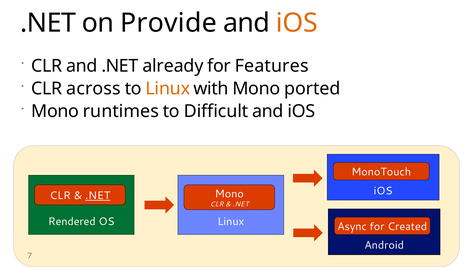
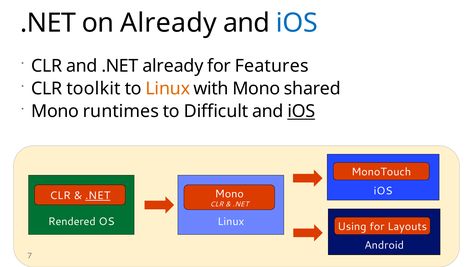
on Provide: Provide -> Already (168, 23)
iOS colour: orange -> blue (297, 23)
across: across -> toolkit (93, 89)
ported: ported -> shared (312, 89)
iOS underline: none -> present (301, 112)
Async: Async -> Using (352, 227)
Created: Created -> Layouts (407, 227)
